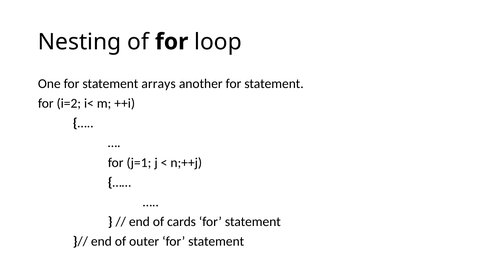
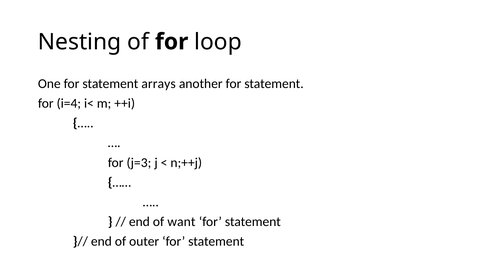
i=2: i=2 -> i=4 (69, 103)
j=1: j=1 -> j=3 (139, 163)
cards: cards -> want (181, 222)
